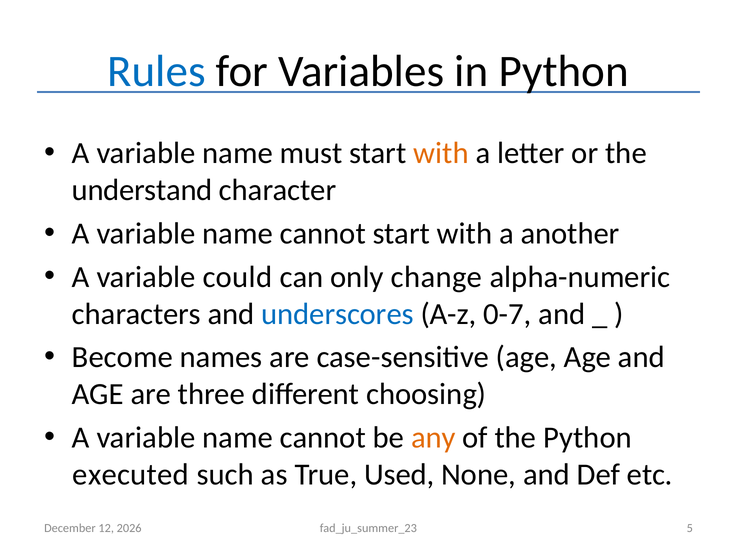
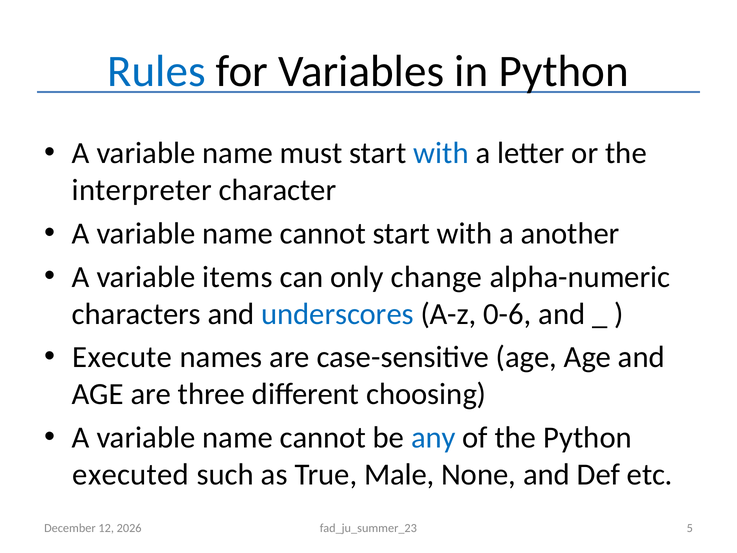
with colour: orange -> blue (441, 153)
understand: understand -> interpreter (142, 190)
could: could -> items (237, 277)
0-7: 0-7 -> 0-6 (507, 314)
Become: Become -> Execute (122, 357)
any colour: orange -> blue (433, 437)
Used: Used -> Male (399, 474)
